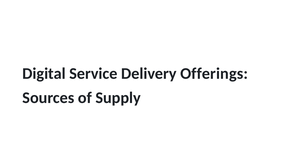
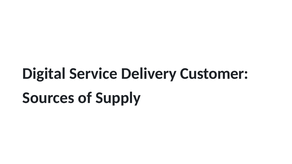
Offerings: Offerings -> Customer (214, 74)
